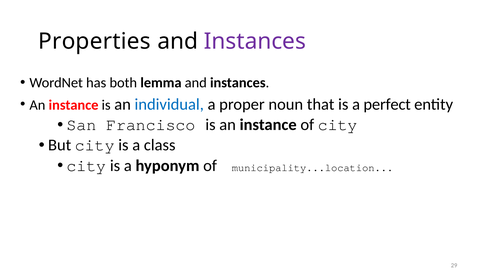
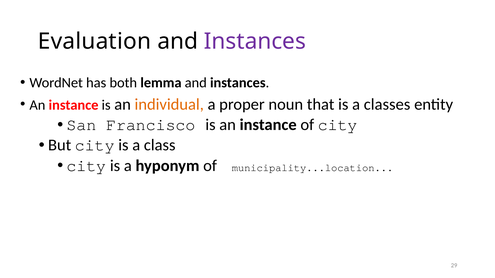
Properties: Properties -> Evaluation (94, 42)
individual colour: blue -> orange (169, 105)
perfect: perfect -> classes (387, 105)
